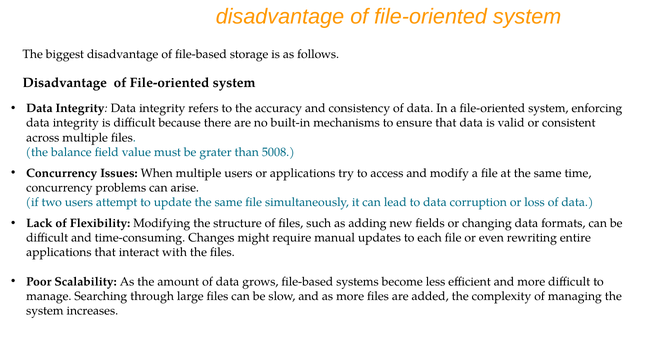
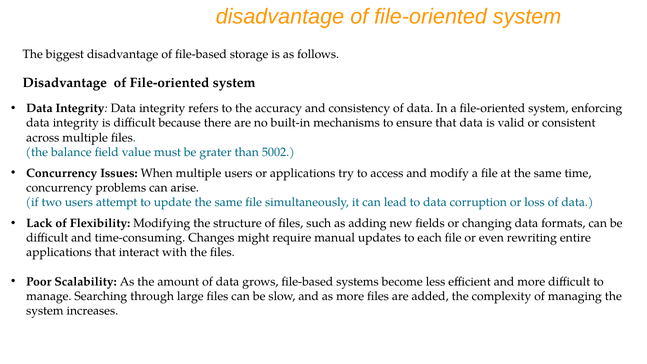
5008: 5008 -> 5002 (278, 152)
